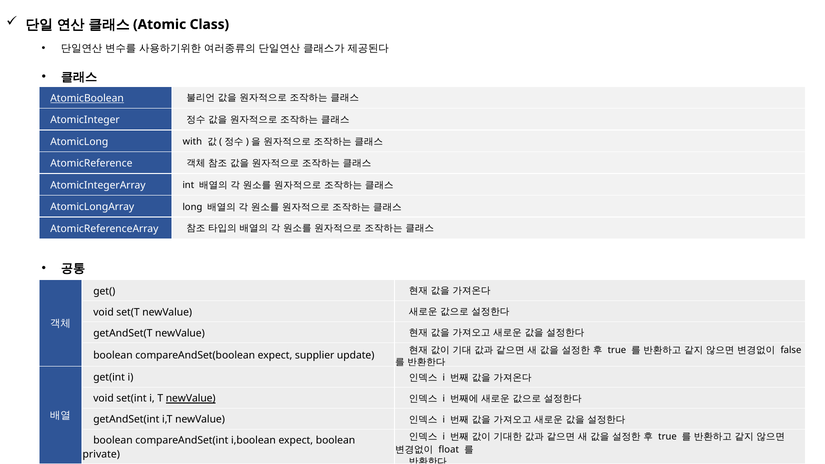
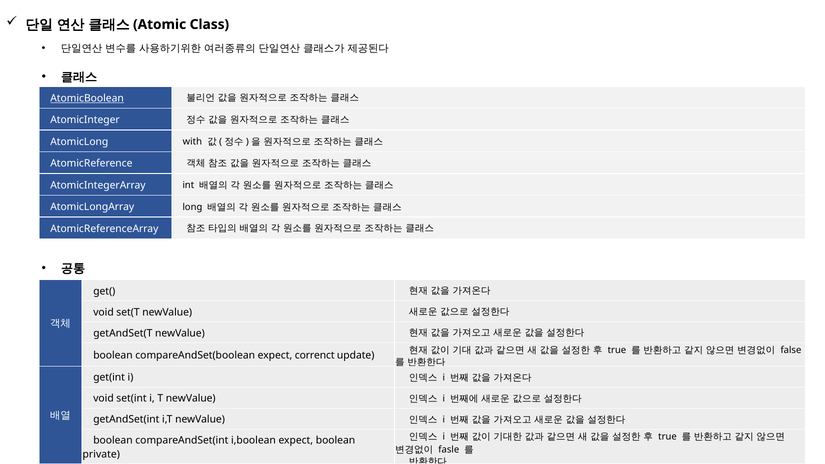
supplier: supplier -> correnct (315, 355)
newValue underline: present -> none (191, 399)
float: float -> fasle (449, 450)
